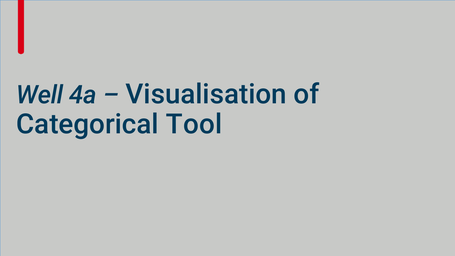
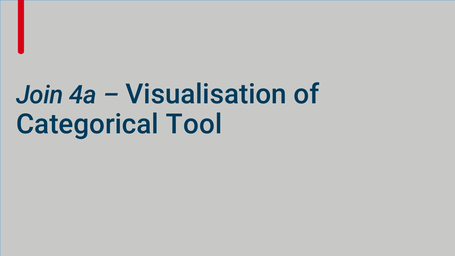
Well: Well -> Join (40, 95)
